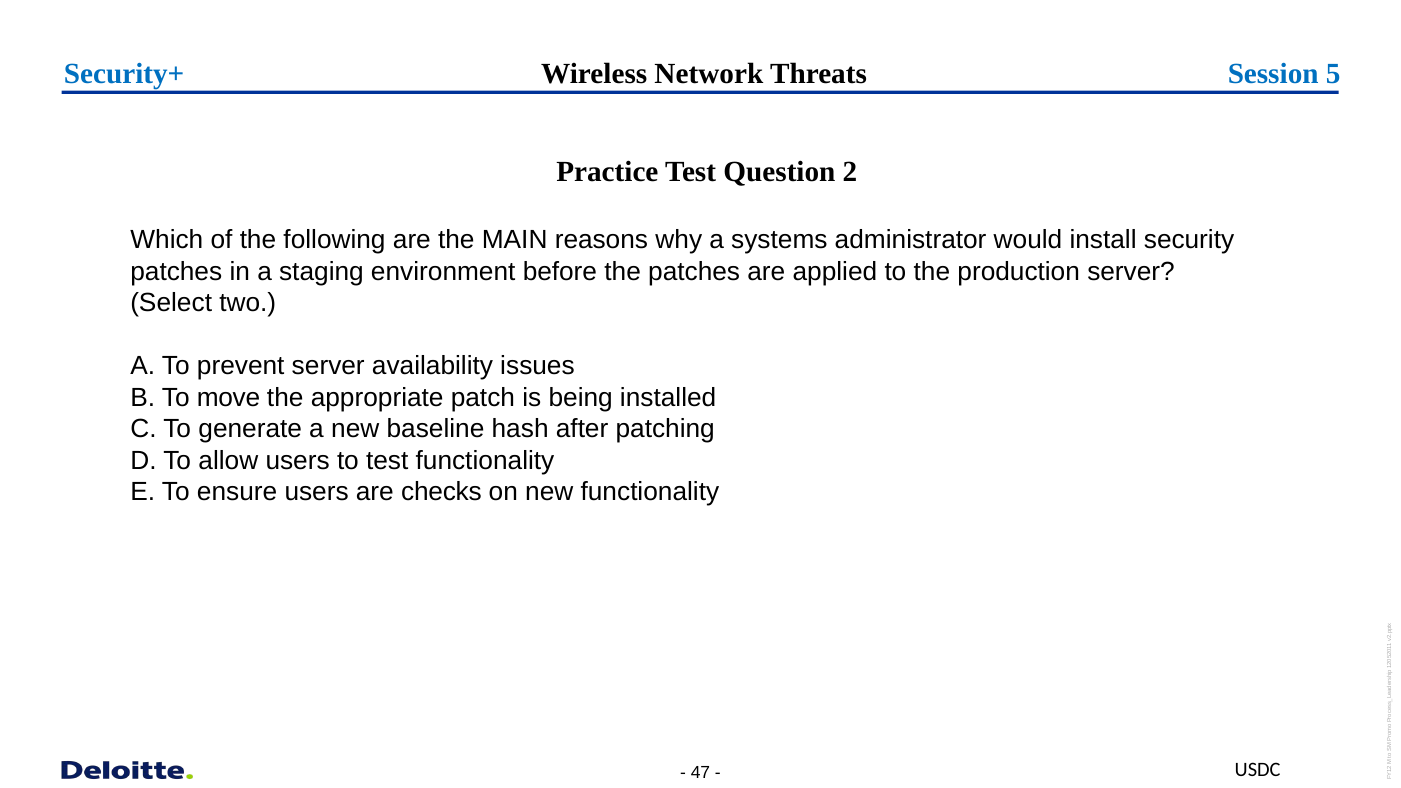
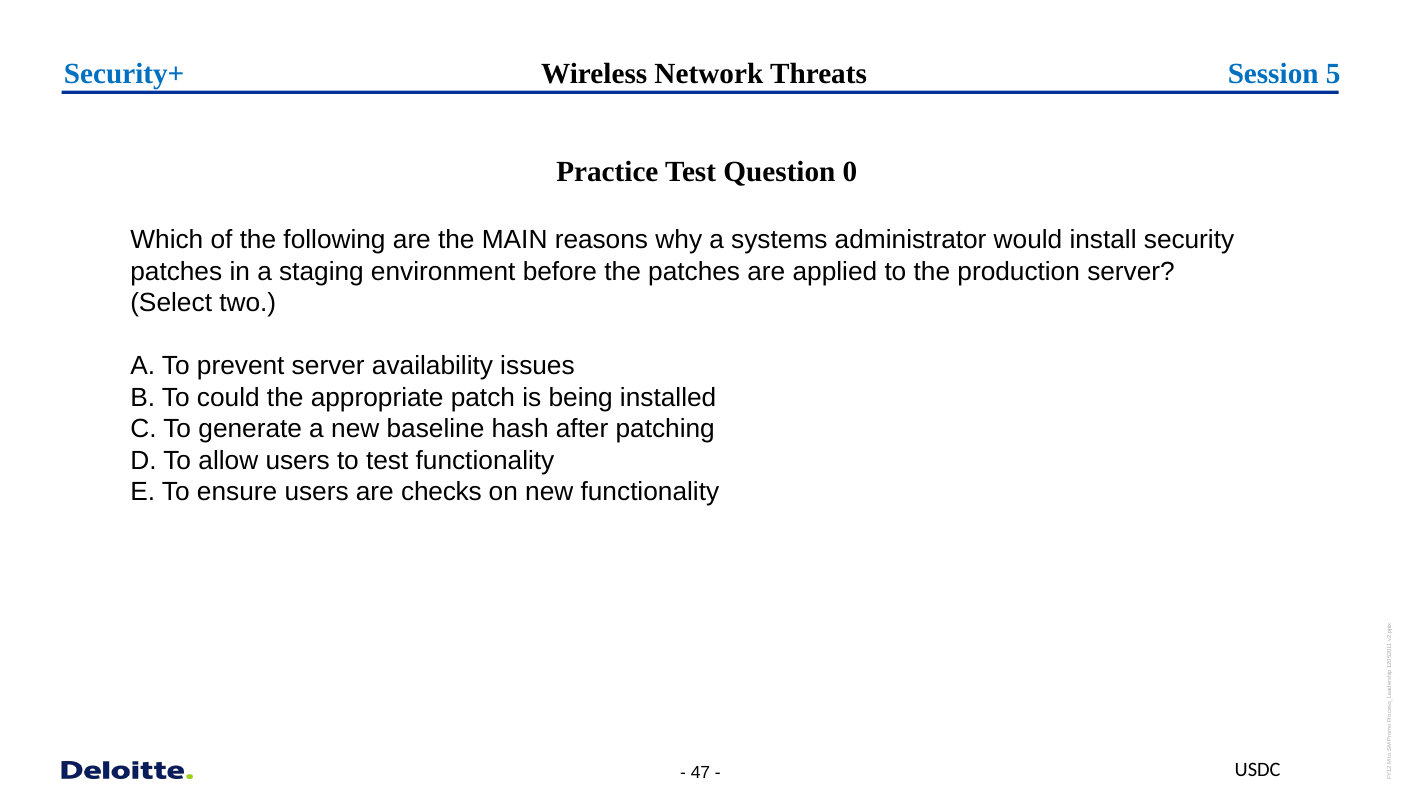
Question 2: 2 -> 0 (850, 172)
move: move -> could (228, 398)
